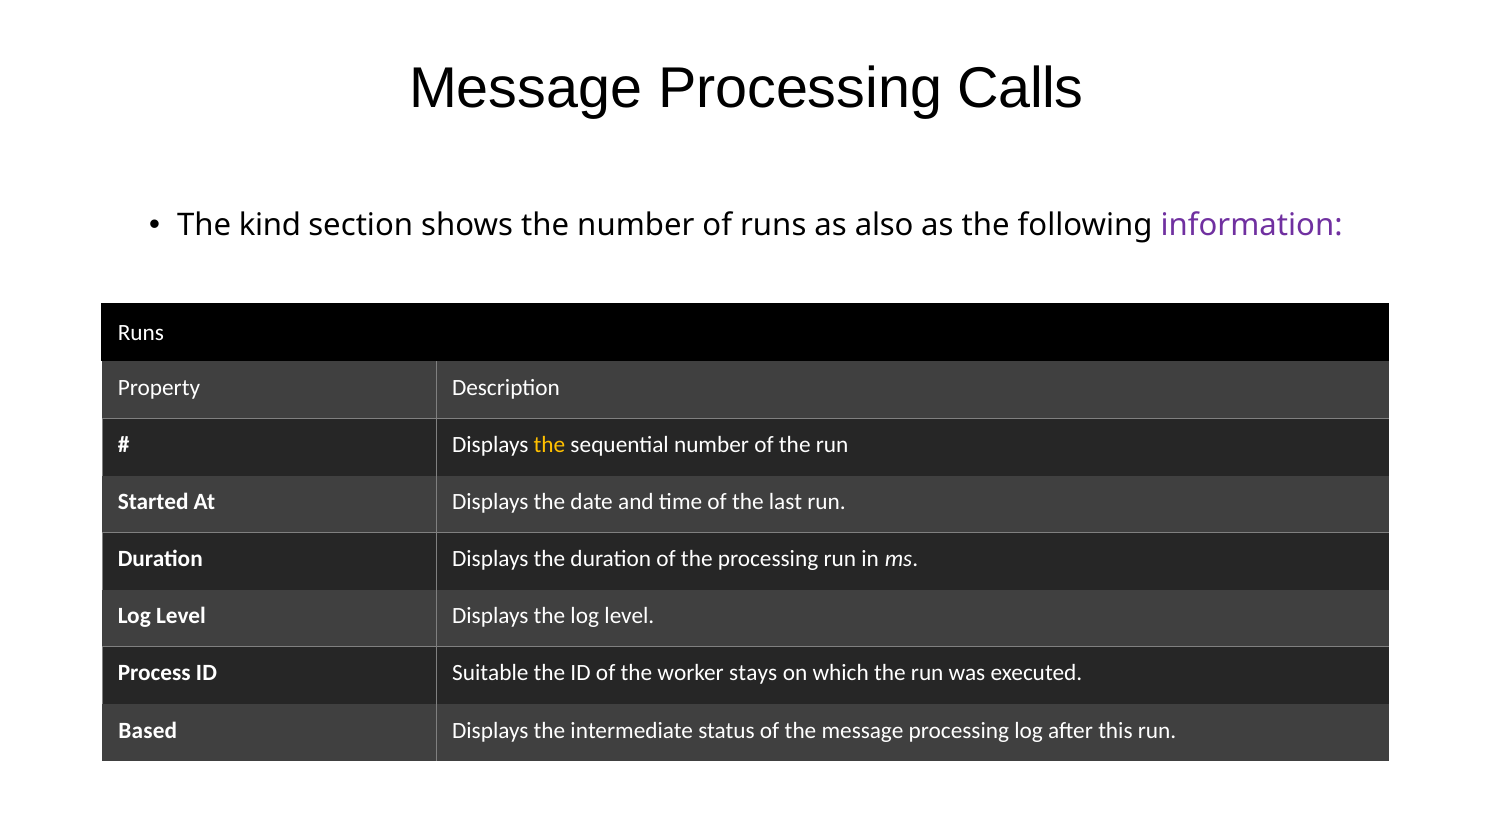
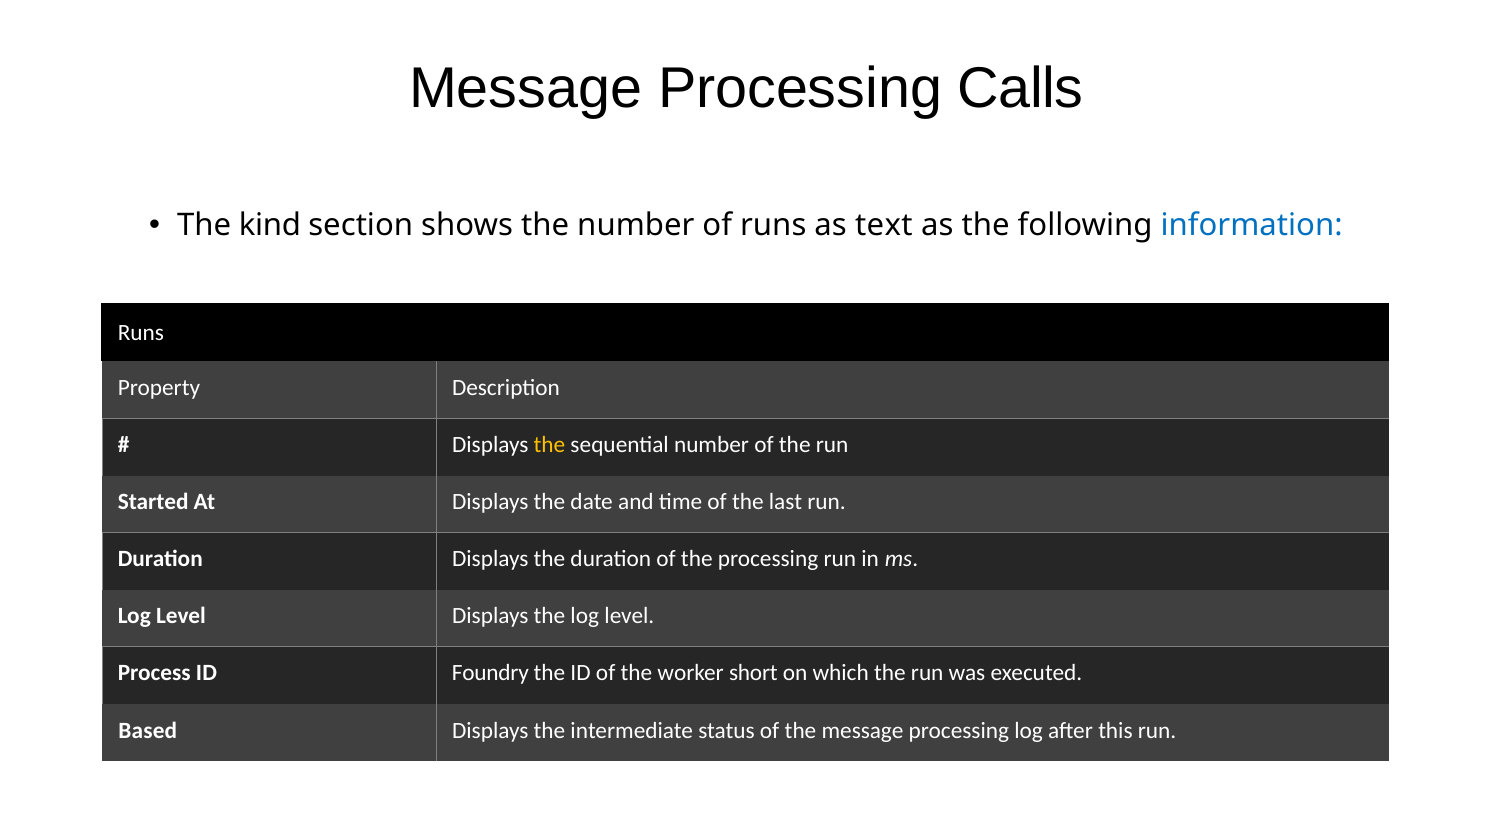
also: also -> text (884, 225)
information colour: purple -> blue (1252, 225)
Suitable: Suitable -> Foundry (490, 673)
stays: stays -> short (753, 673)
